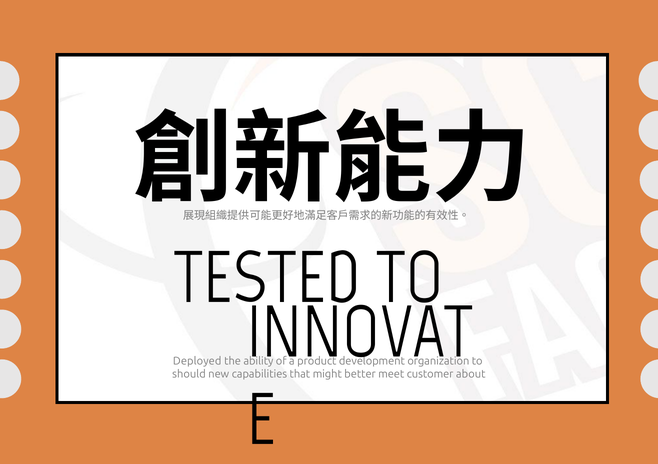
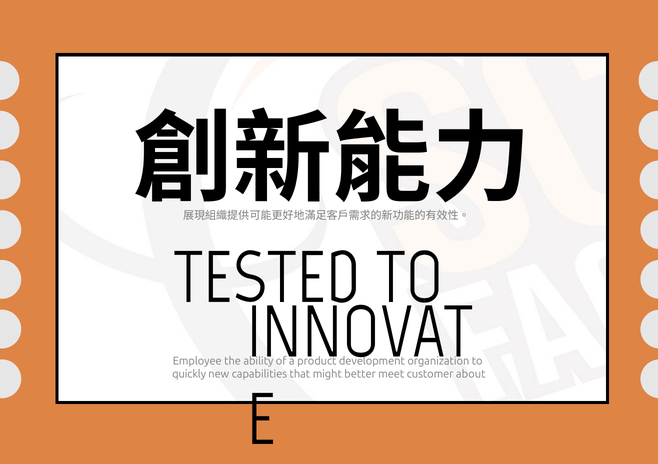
Deployed: Deployed -> Employee (197, 361)
should: should -> quickly (189, 374)
